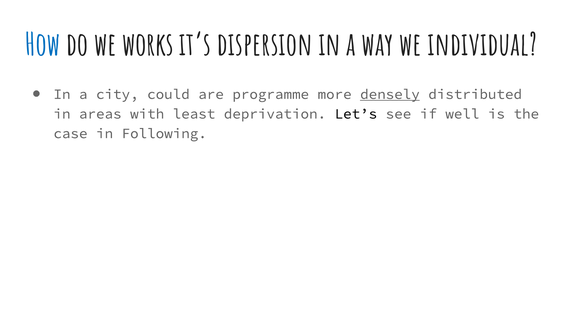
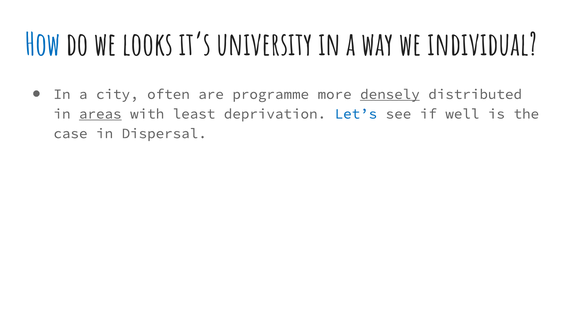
works: works -> looks (148, 45)
dispersion: dispersion -> university (265, 45)
could: could -> often (168, 94)
areas underline: none -> present (100, 114)
Let’s colour: black -> blue (356, 114)
Following: Following -> Dispersal (164, 133)
